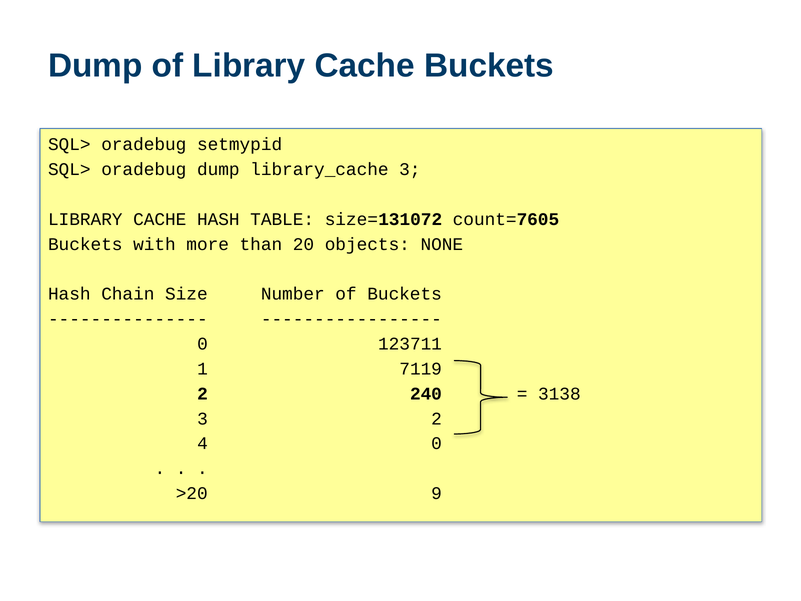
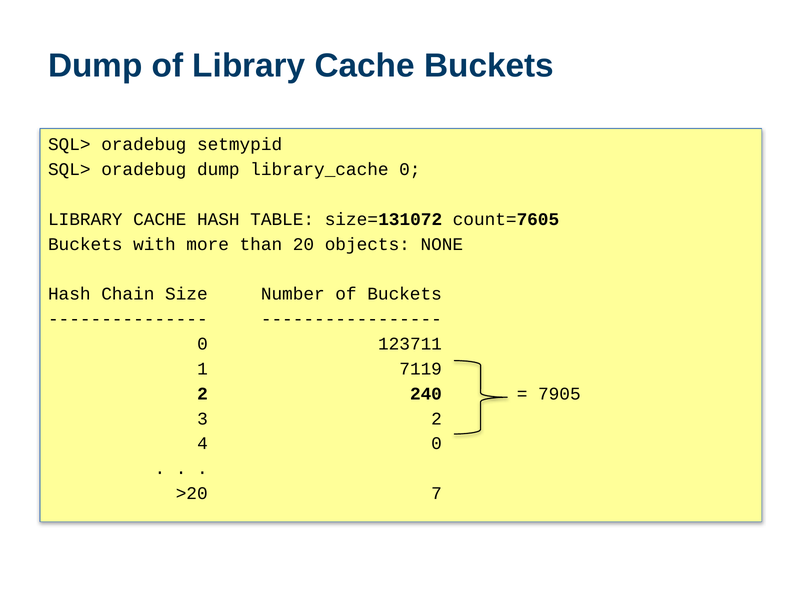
library_cache 3: 3 -> 0 (410, 169)
3138: 3138 -> 7905 (559, 394)
9: 9 -> 7 (437, 493)
